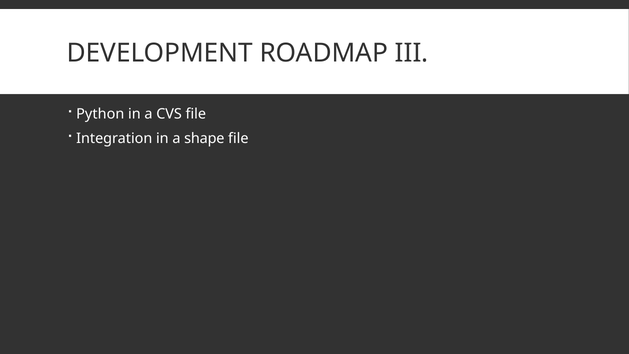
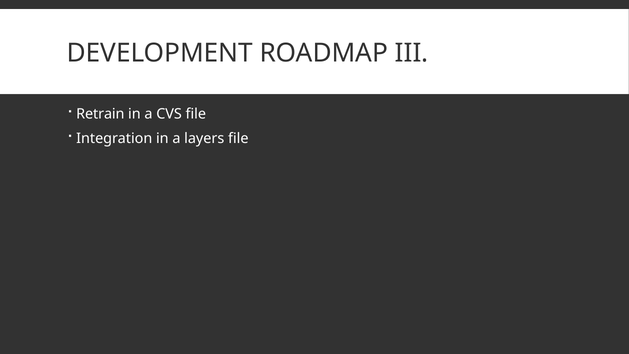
Python: Python -> Retrain (100, 114)
shape: shape -> layers (204, 139)
